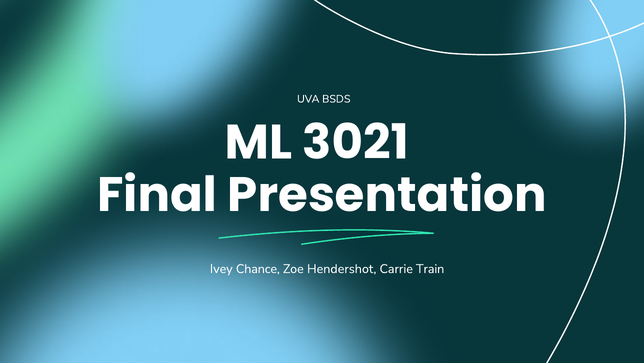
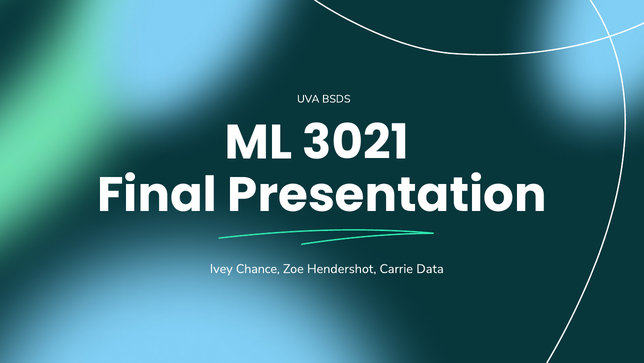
Train: Train -> Data (430, 268)
